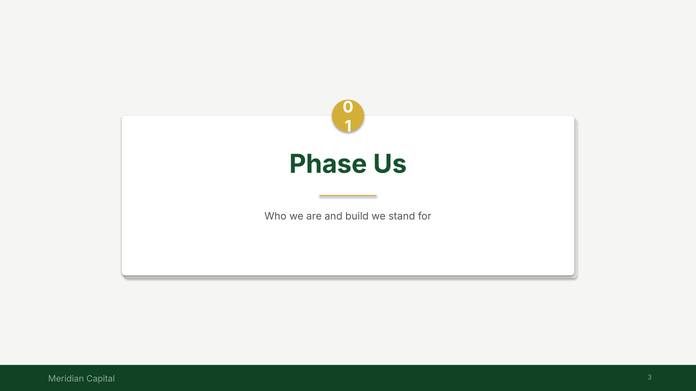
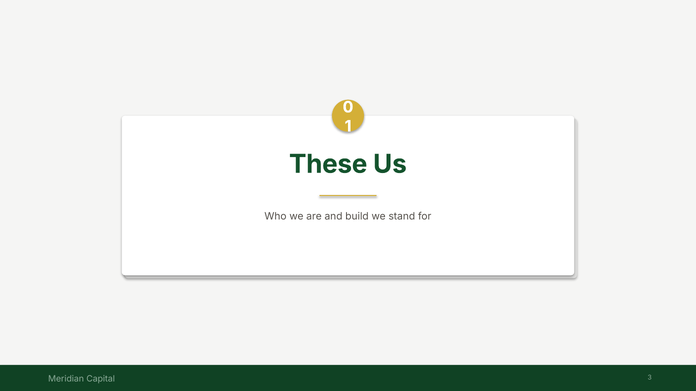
Phase: Phase -> These (328, 164)
